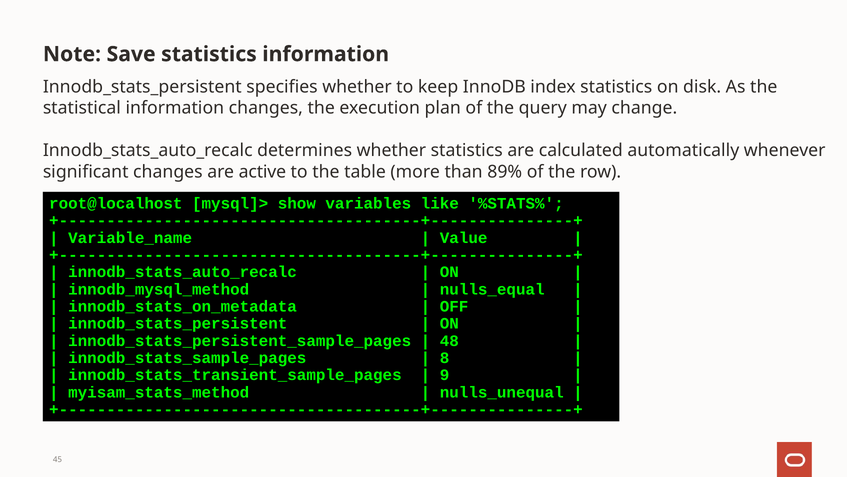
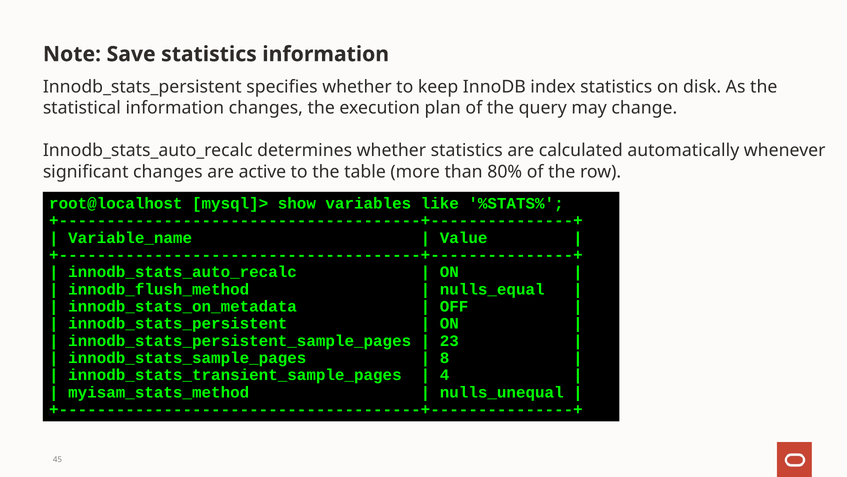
89%: 89% -> 80% (505, 171)
innodb_mysql_method: innodb_mysql_method -> innodb_flush_method (159, 289)
48: 48 -> 23 (449, 340)
9: 9 -> 4 (445, 375)
